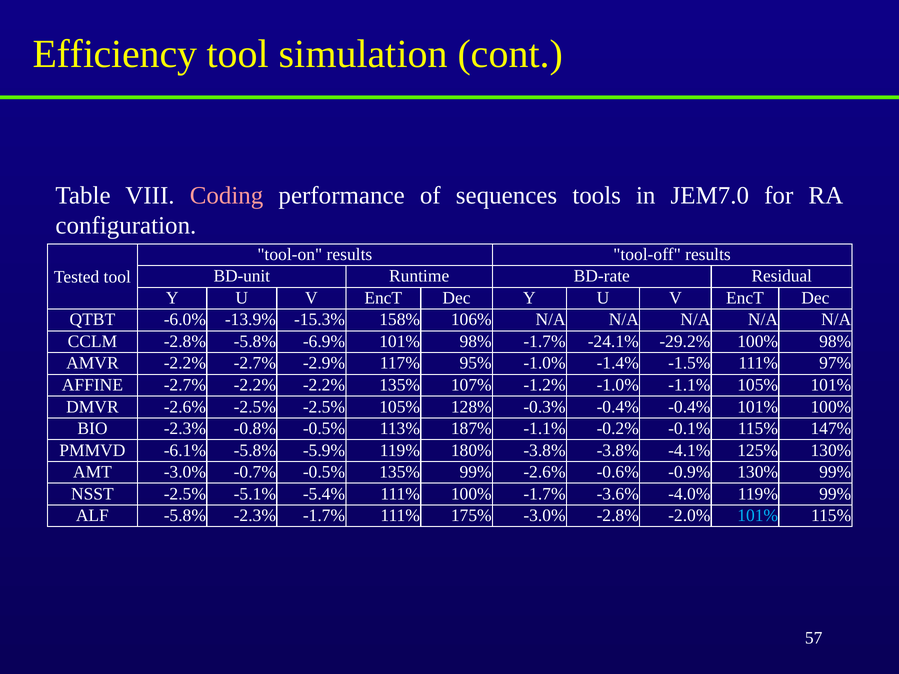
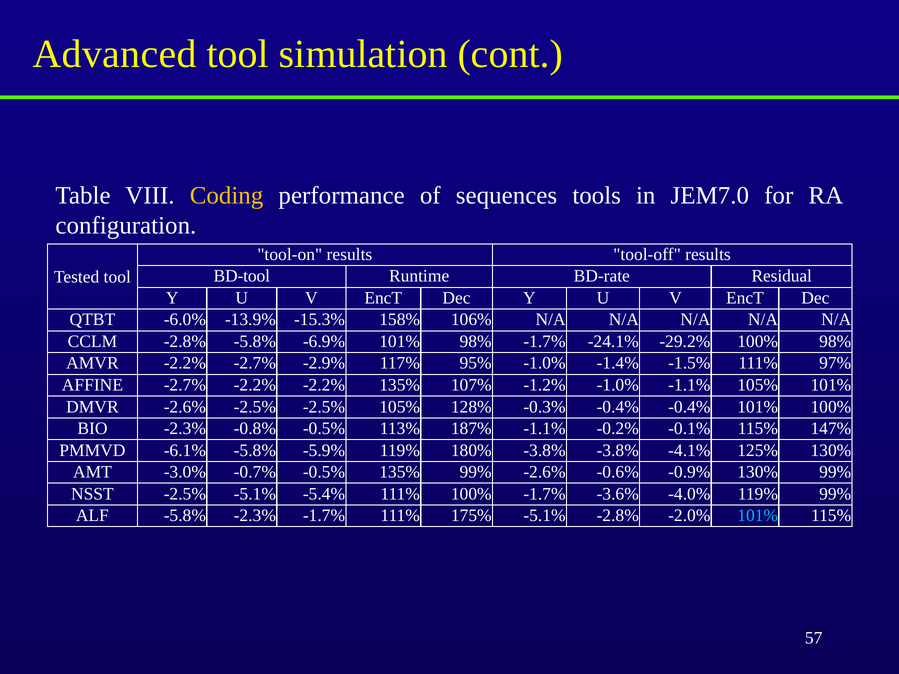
Efficiency: Efficiency -> Advanced (115, 54)
Coding colour: pink -> yellow (227, 195)
BD-unit: BD-unit -> BD-tool (242, 276)
175% -3.0%: -3.0% -> -5.1% (545, 516)
